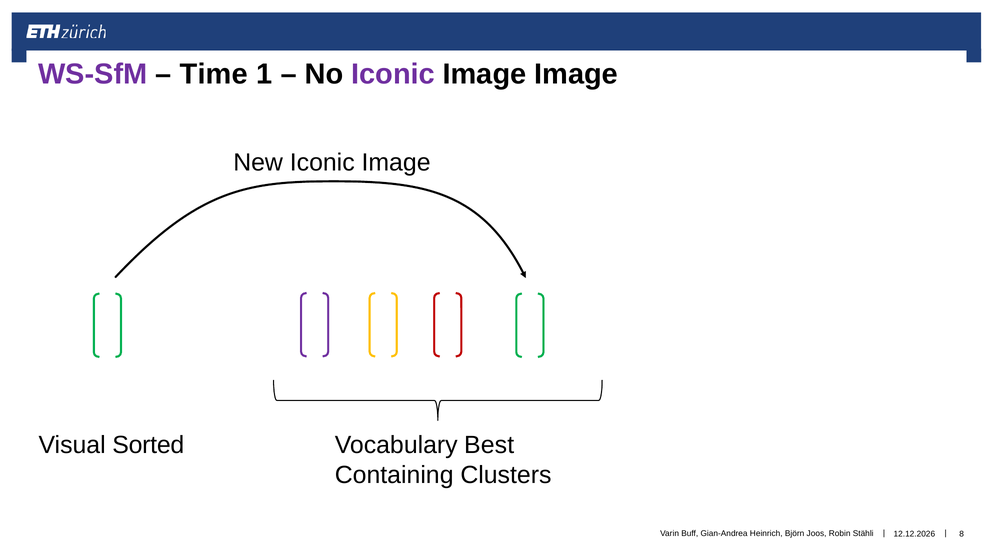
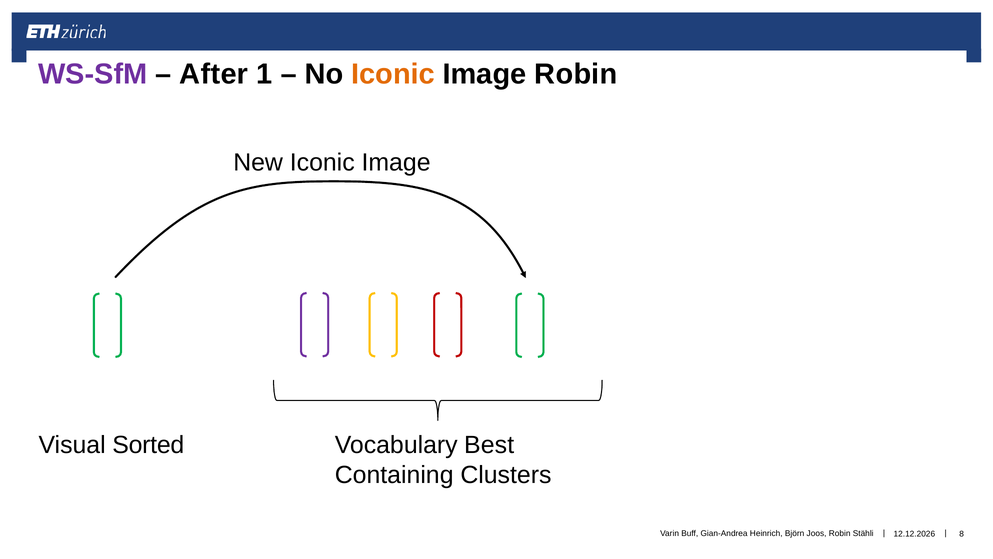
Time: Time -> After (214, 74)
Iconic colour: purple -> orange (393, 74)
Image Image: Image -> Robin (576, 74)
